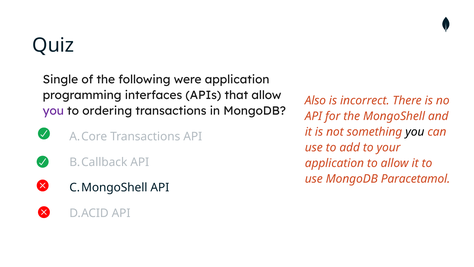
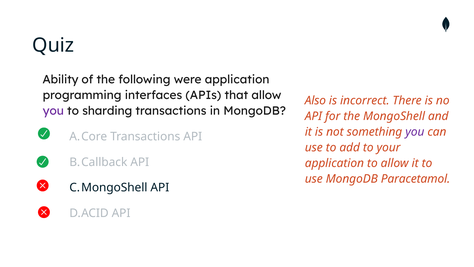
Single: Single -> Ability (60, 80)
ordering: ordering -> sharding (107, 111)
you colour: black -> purple (415, 132)
